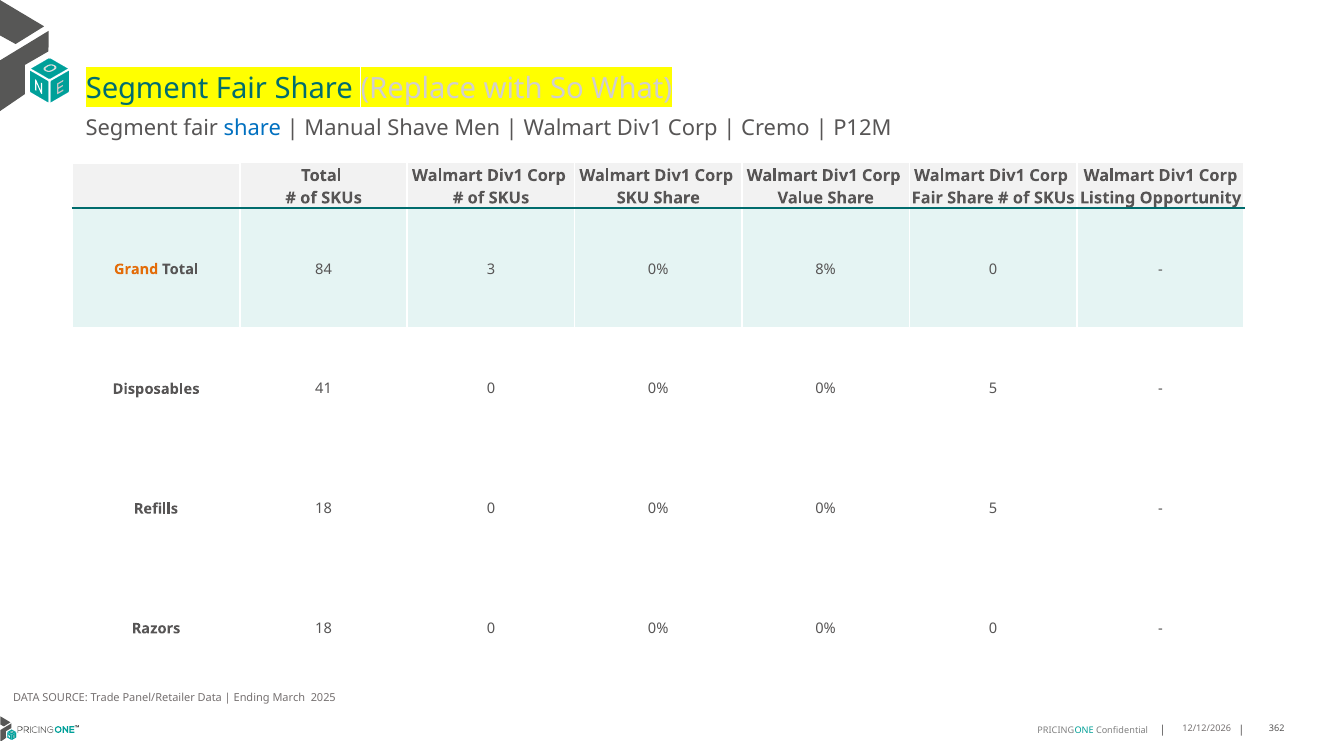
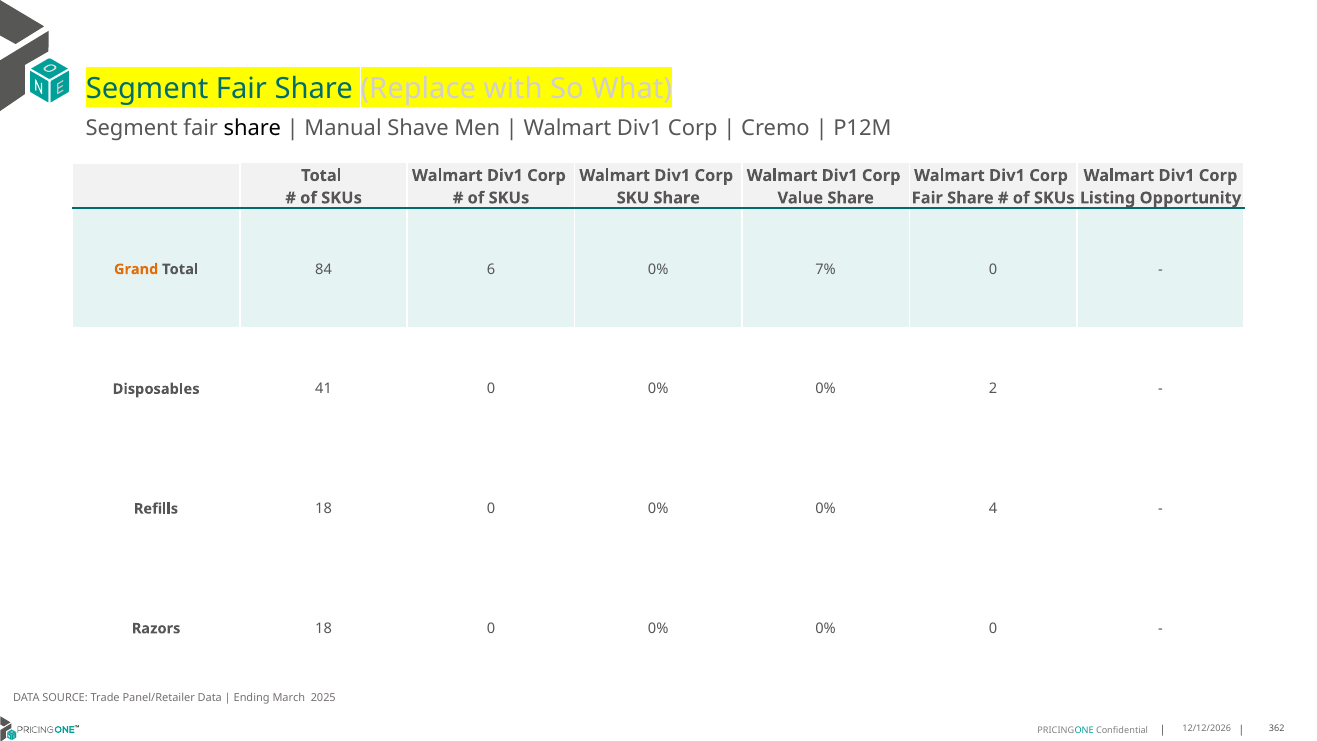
share colour: blue -> black (252, 128)
3: 3 -> 6 (491, 269)
8%: 8% -> 7% (826, 269)
5: 5 -> 2 (993, 389)
5: 5 -> 4 (993, 509)
